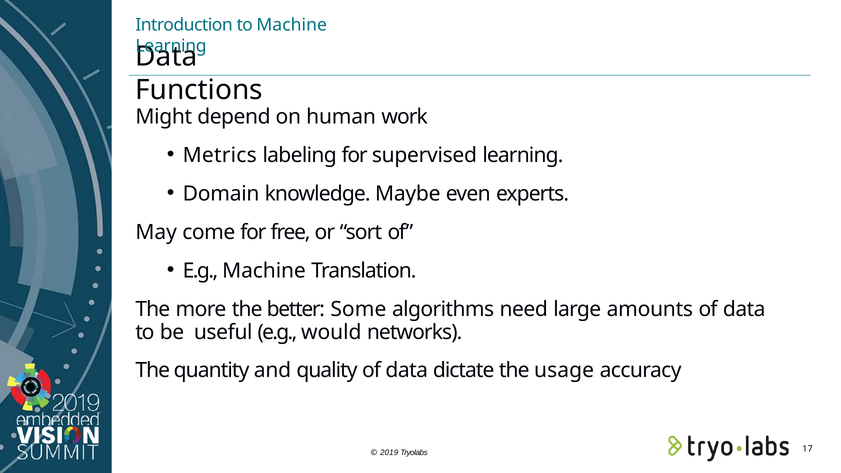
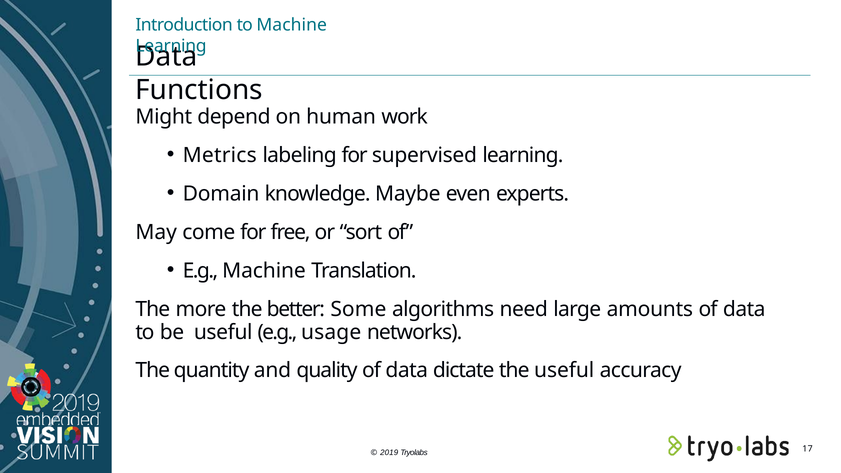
would: would -> usage (331, 332)
the usage: usage -> useful (564, 370)
